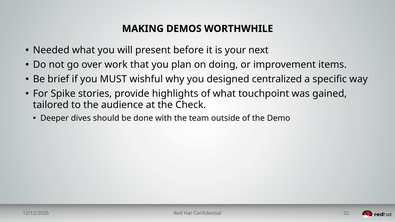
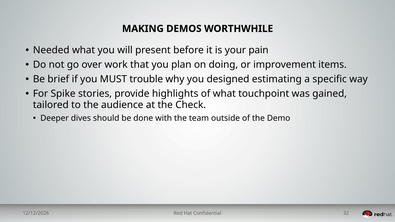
next: next -> pain (259, 50)
wishful: wishful -> trouble (146, 79)
centralized: centralized -> estimating (277, 79)
